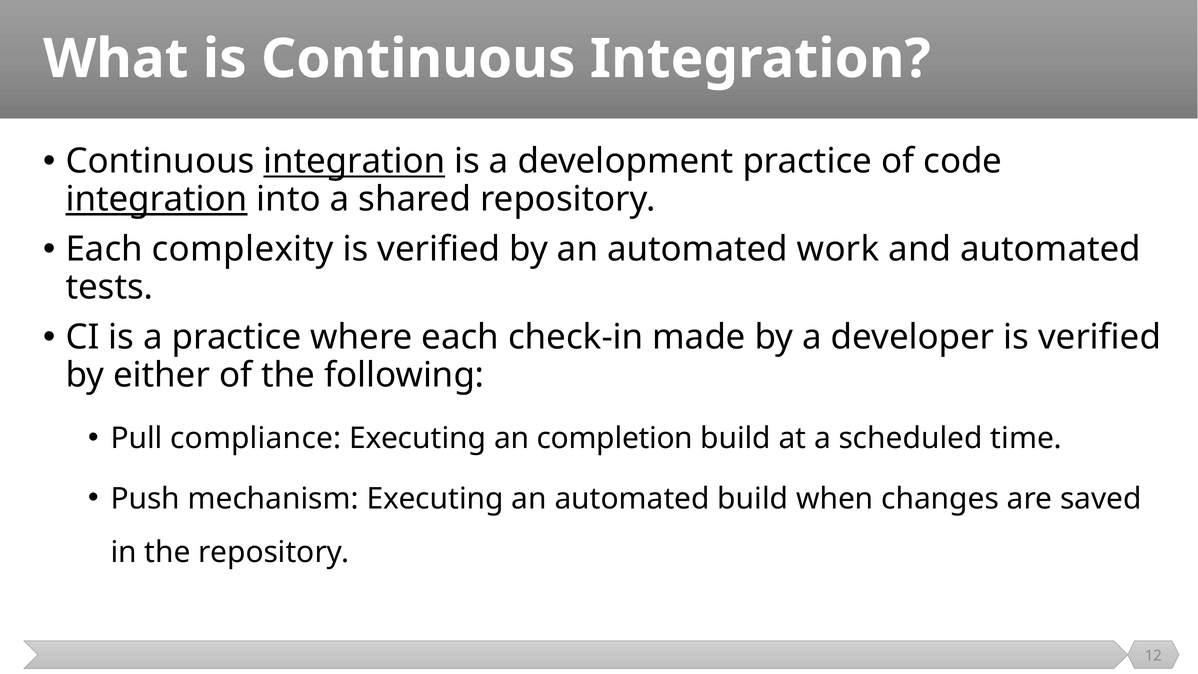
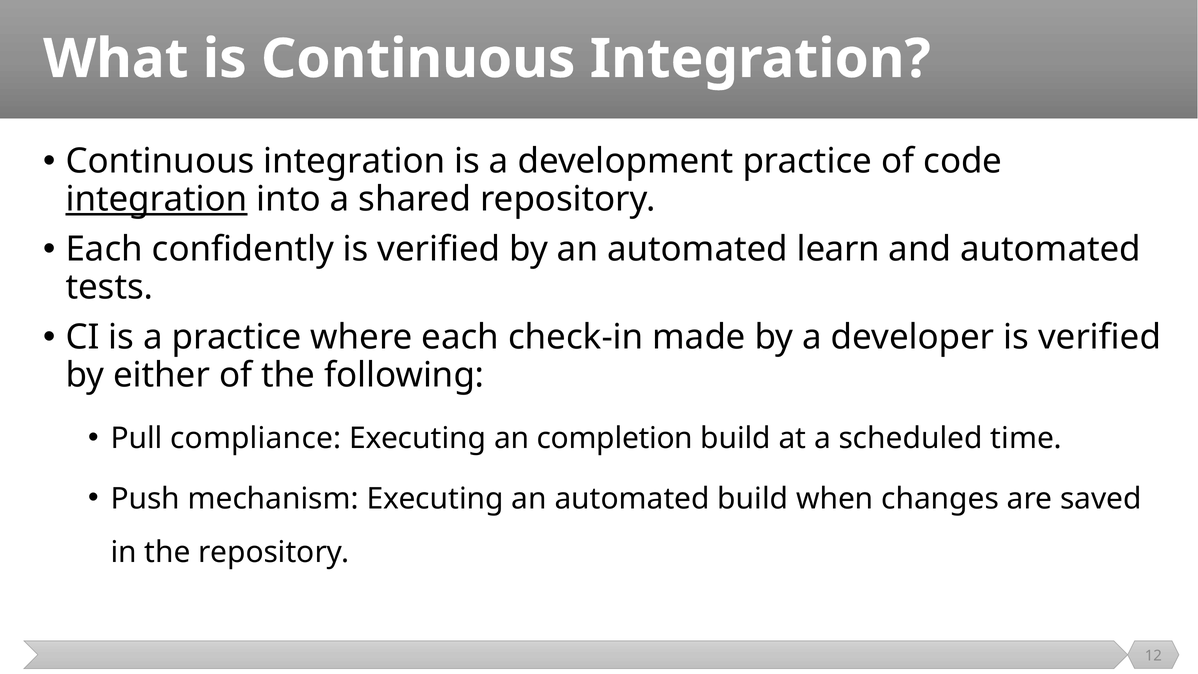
integration underline: present -> none (354, 161)
complexity: complexity -> confidently (243, 249)
work: work -> learn (838, 249)
